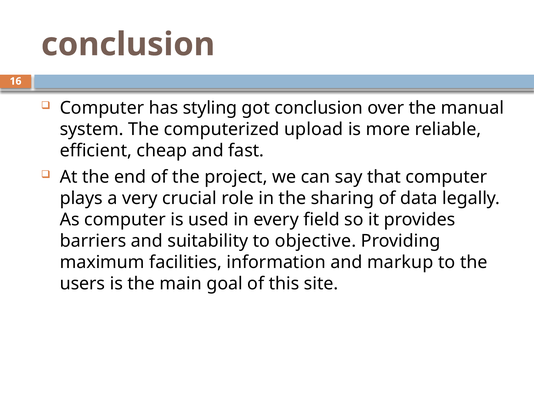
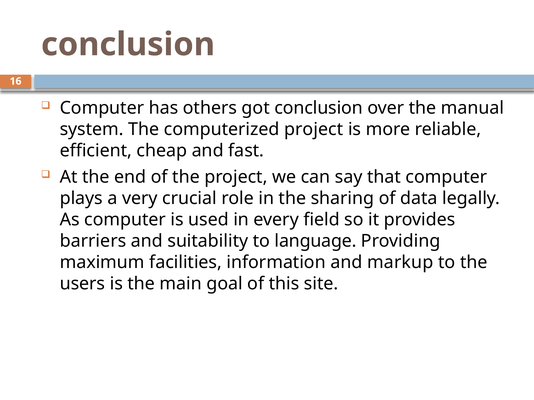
styling: styling -> others (210, 108)
computerized upload: upload -> project (314, 129)
objective: objective -> language (316, 241)
